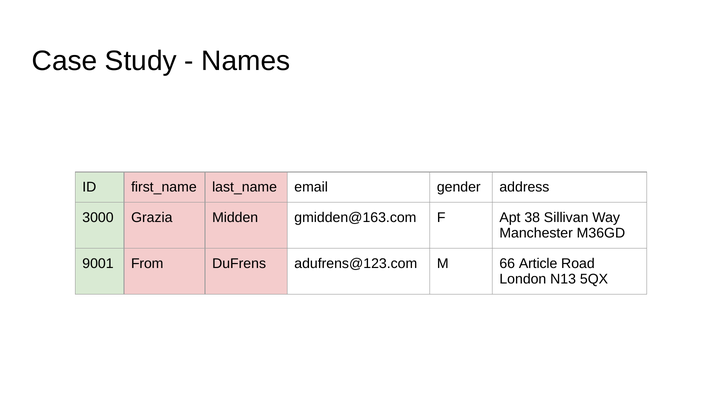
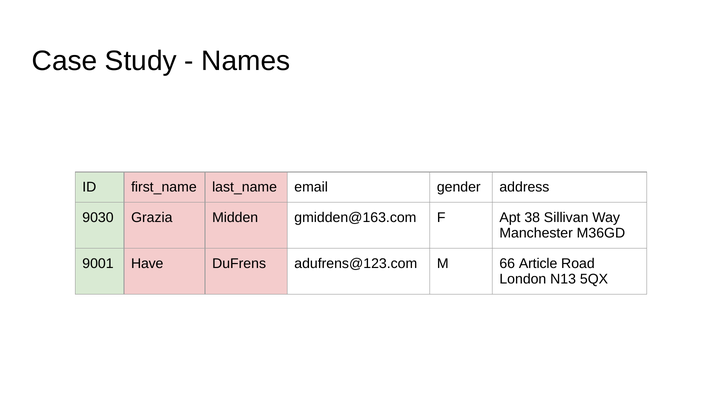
3000: 3000 -> 9030 (98, 218)
From: From -> Have (147, 264)
